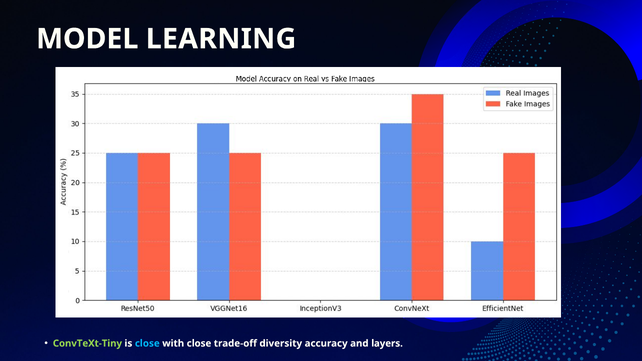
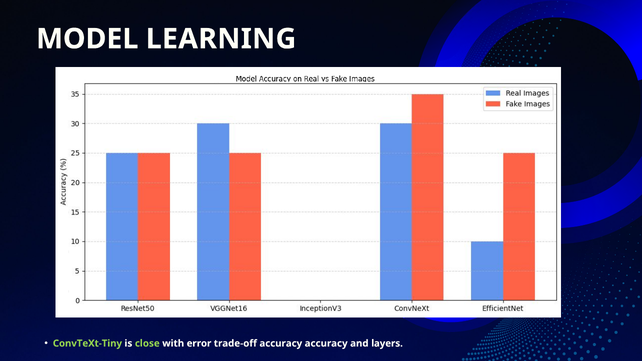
close colour: light blue -> light green (147, 343)
with close: close -> error (199, 343)
trade-off diversity: diversity -> accuracy (281, 343)
